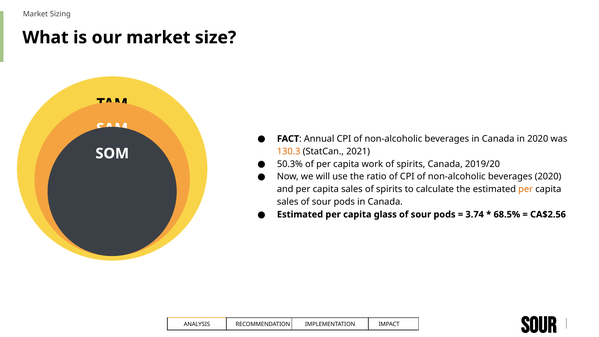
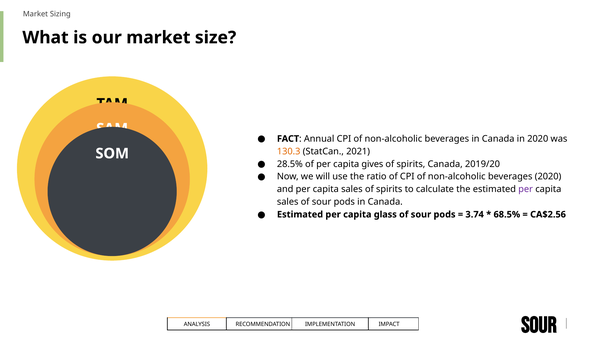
50.3%: 50.3% -> 28.5% (290, 164)
work: work -> gives (372, 164)
per colour: orange -> purple (526, 189)
